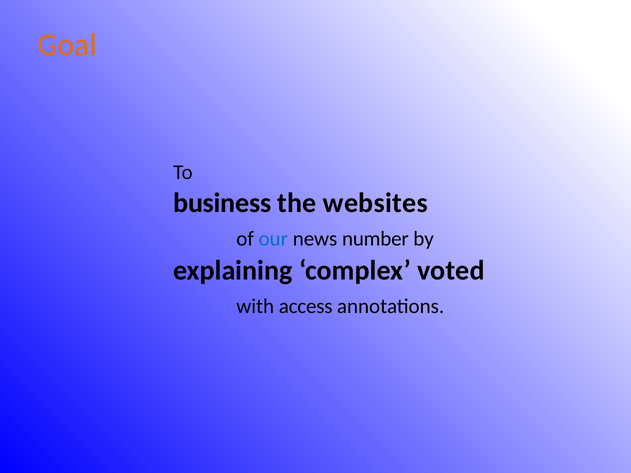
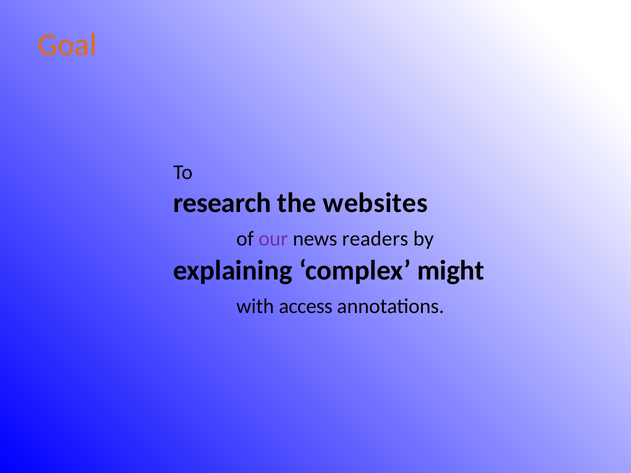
business: business -> research (222, 203)
our colour: blue -> purple (273, 239)
number: number -> readers (375, 239)
voted: voted -> might (451, 270)
